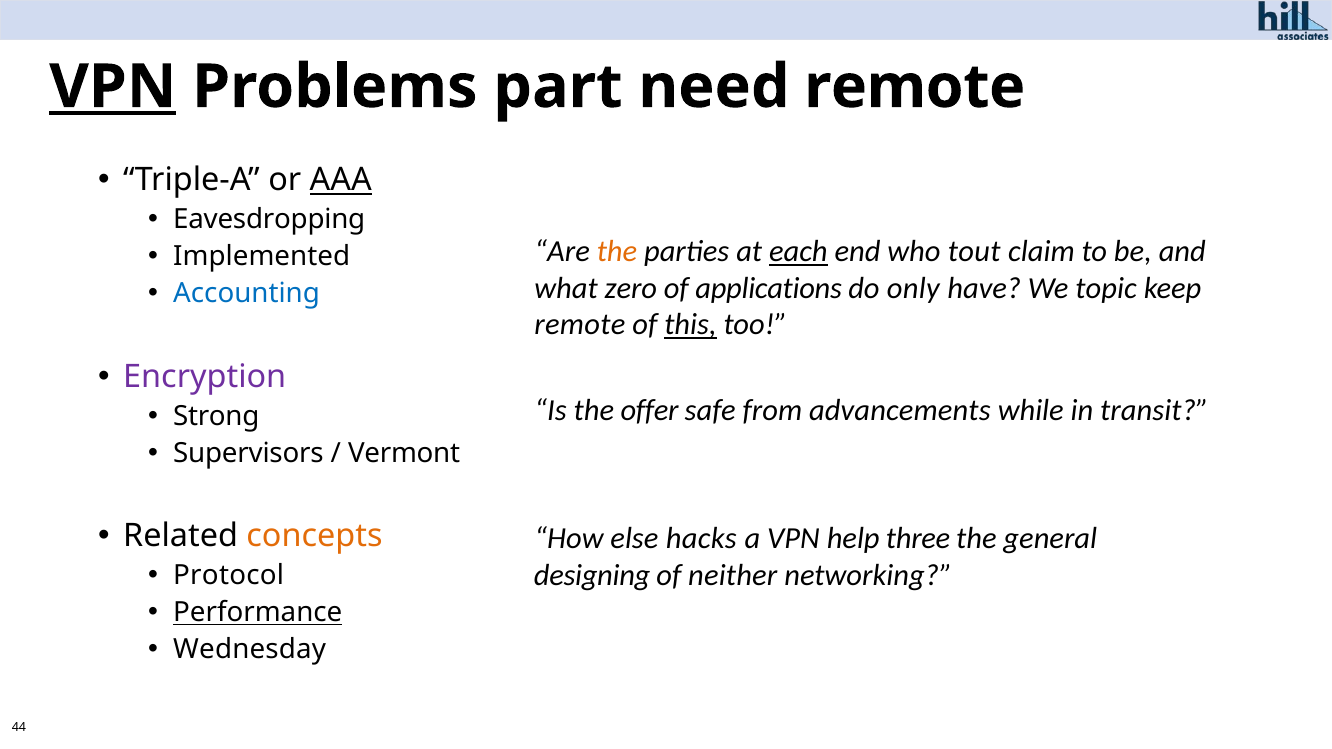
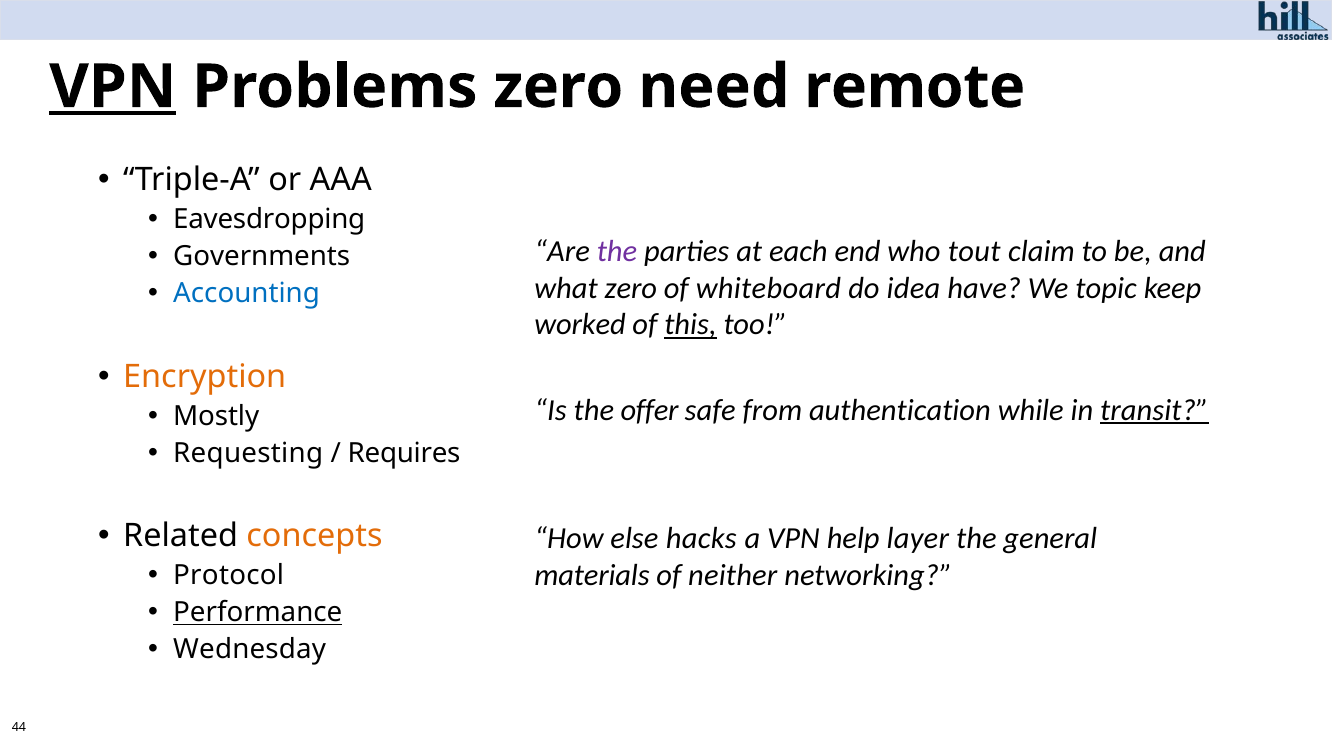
Problems part: part -> zero (558, 87)
AAA underline: present -> none (341, 180)
the colour: orange -> purple (617, 252)
each underline: present -> none (798, 252)
Implemented: Implemented -> Governments (262, 257)
applications: applications -> whiteboard (768, 288)
only: only -> idea (913, 288)
remote: remote -> worked (580, 325)
Encryption colour: purple -> orange (205, 377)
advancements: advancements -> authentication (900, 410)
transit underline: none -> present (1154, 410)
Strong: Strong -> Mostly (216, 416)
Supervisors: Supervisors -> Requesting (248, 453)
Vermont: Vermont -> Requires (404, 453)
three: three -> layer (918, 539)
designing: designing -> materials (592, 575)
